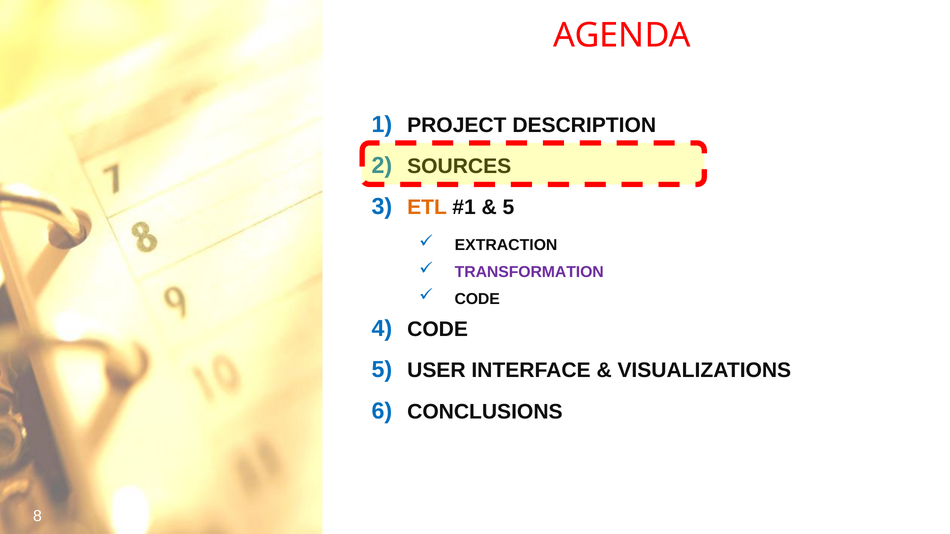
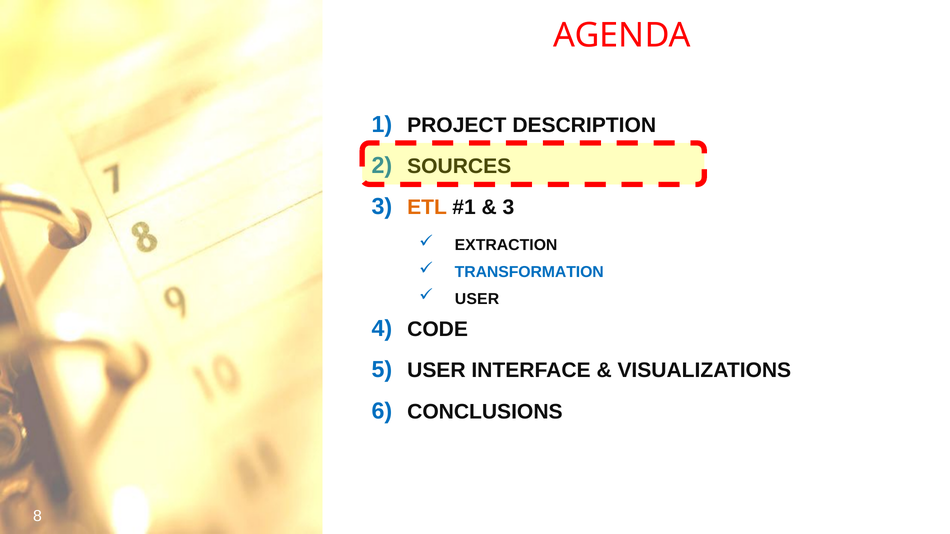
5: 5 -> 3 (508, 208)
TRANSFORMATION colour: purple -> blue (529, 272)
CODE: CODE -> USER (477, 299)
